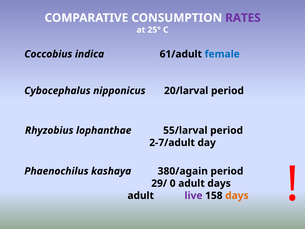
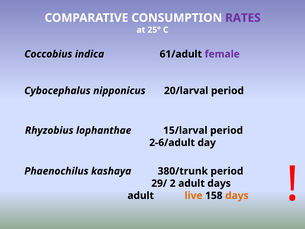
female colour: blue -> purple (222, 54)
55/larval: 55/larval -> 15/larval (185, 130)
2-7/adult: 2-7/adult -> 2-6/adult (172, 143)
380/again: 380/again -> 380/trunk (183, 171)
0: 0 -> 2 (173, 183)
live colour: purple -> orange (194, 195)
